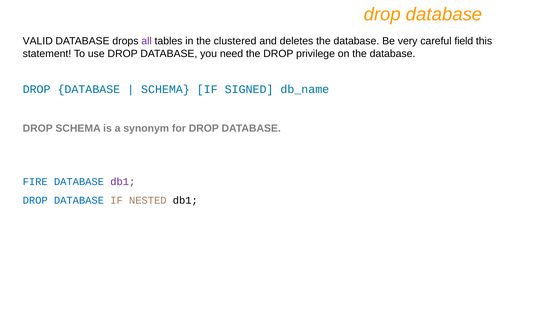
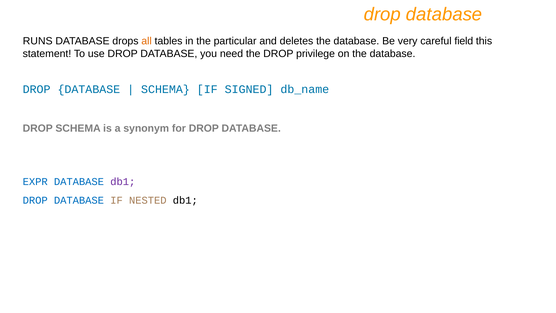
VALID: VALID -> RUNS (38, 41)
all colour: purple -> orange (147, 41)
clustered: clustered -> particular (235, 41)
FIRE: FIRE -> EXPR (35, 181)
